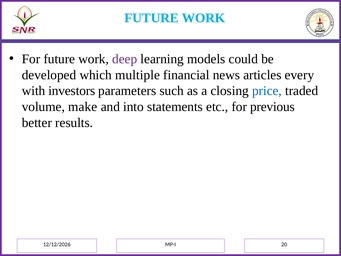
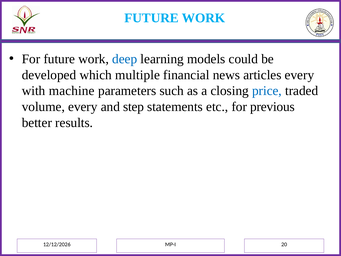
deep colour: purple -> blue (125, 59)
investors: investors -> machine (72, 91)
volume make: make -> every (83, 107)
into: into -> step (134, 107)
